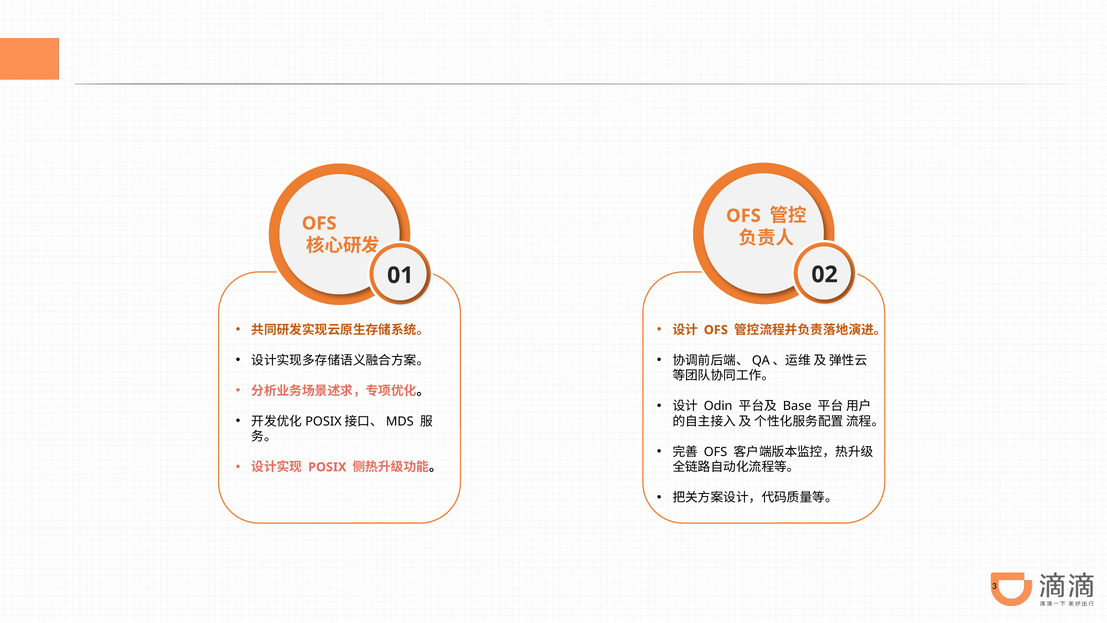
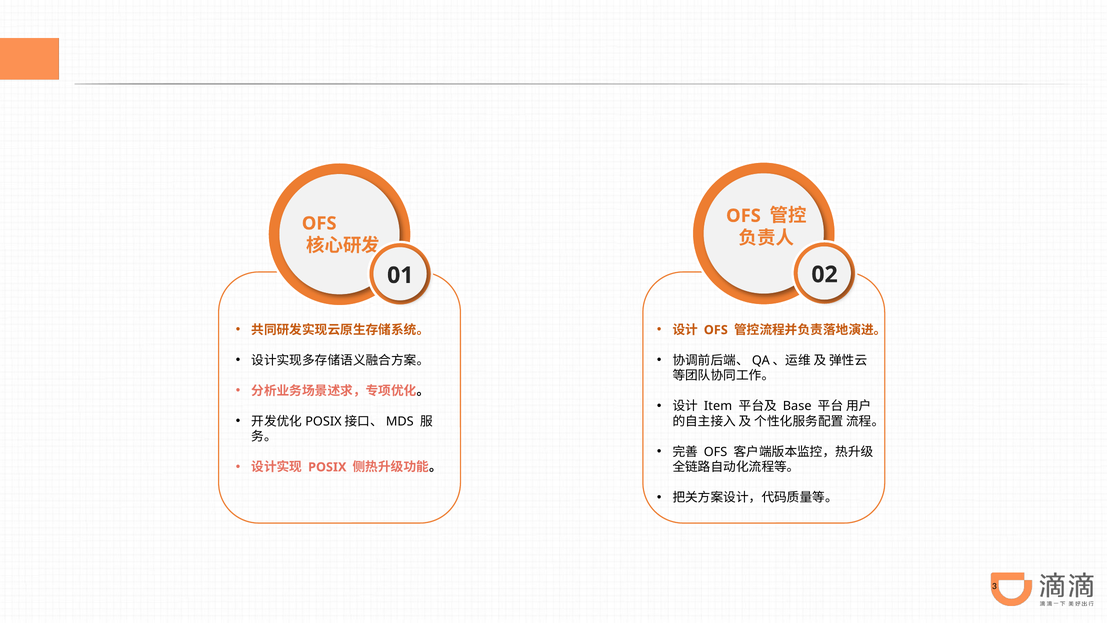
Odin: Odin -> Item (718, 406)
